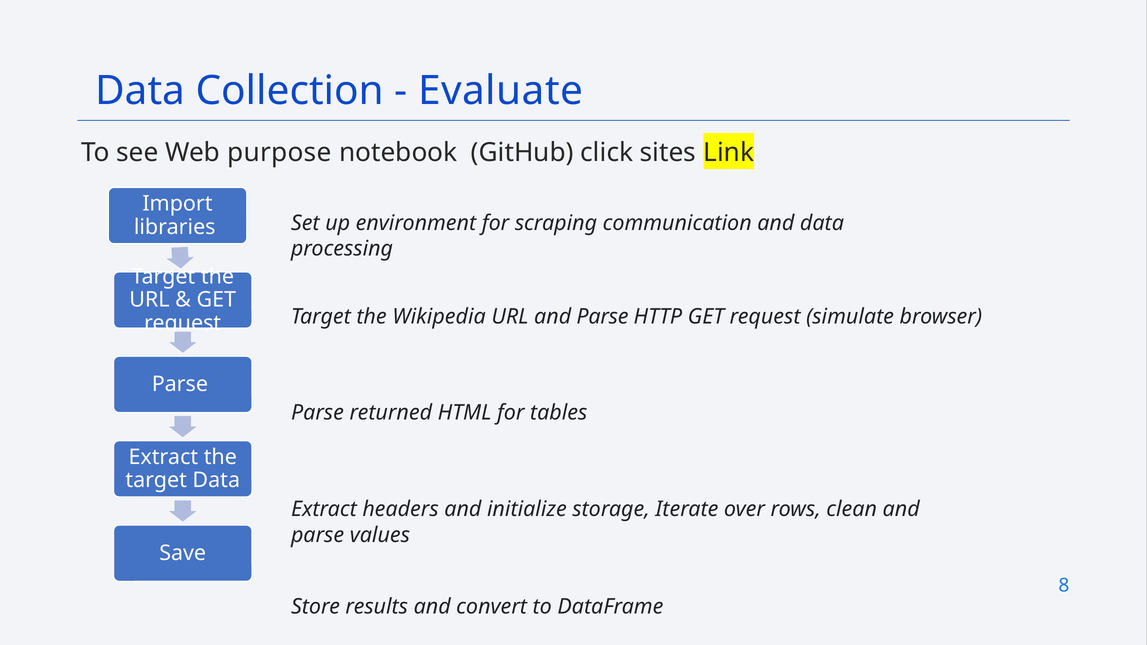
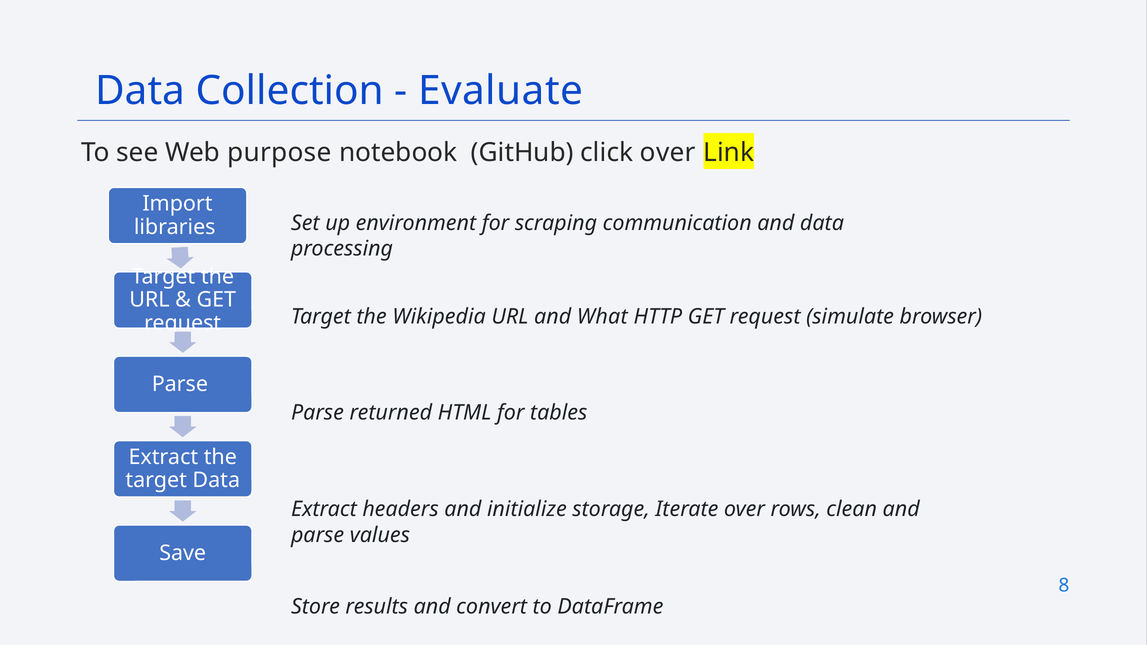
click sites: sites -> over (668, 153)
URL and Parse: Parse -> What (602, 317)
